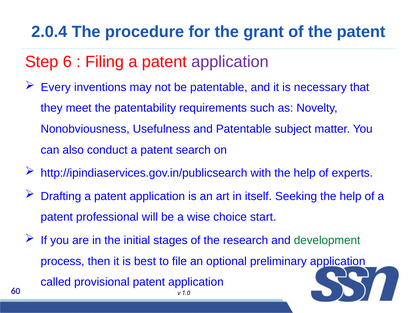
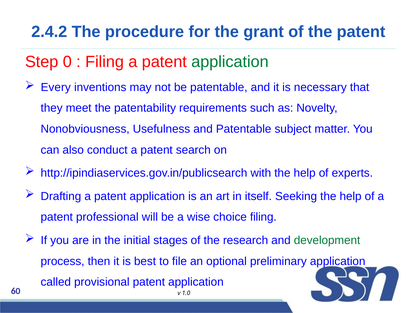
2.0.4: 2.0.4 -> 2.4.2 (49, 32)
6: 6 -> 0 (67, 62)
application colour: purple -> green (230, 62)
choice start: start -> filing (263, 217)
